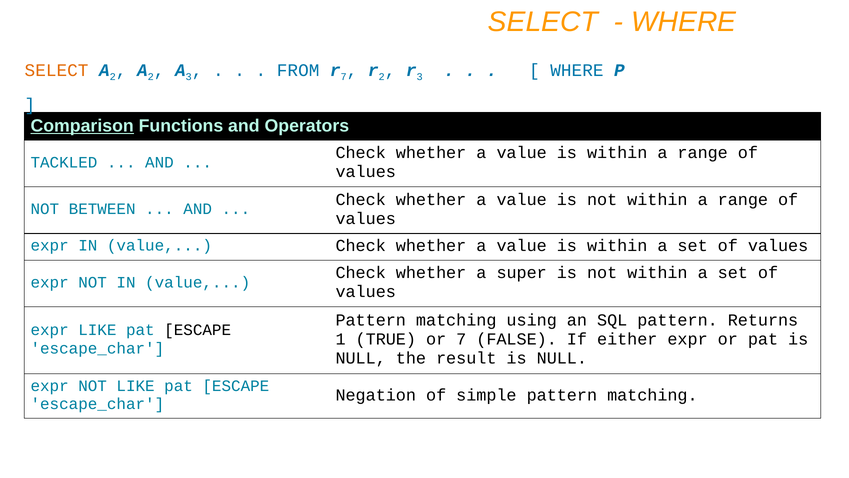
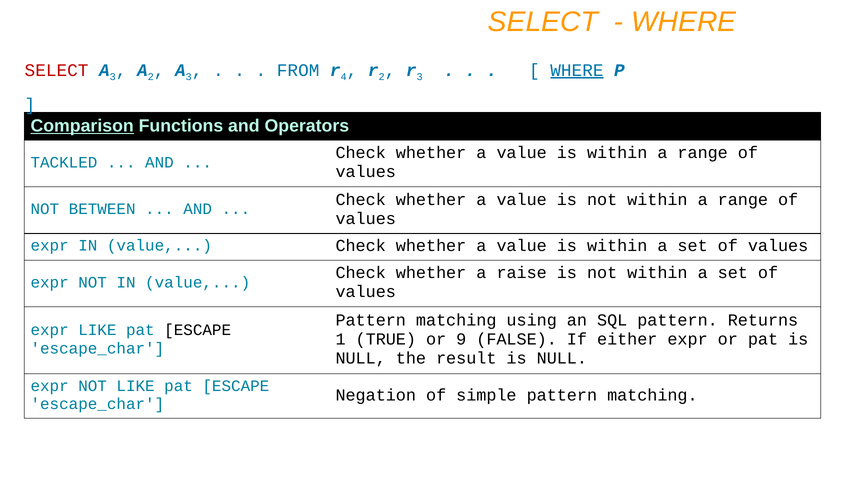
SELECT colour: orange -> red (57, 70)
2: 2 -> 3 (113, 77)
7: 7 -> 4 (344, 77)
WHERE underline: none -> present (577, 70)
super: super -> raise (522, 273)
or 7: 7 -> 9 (461, 339)
